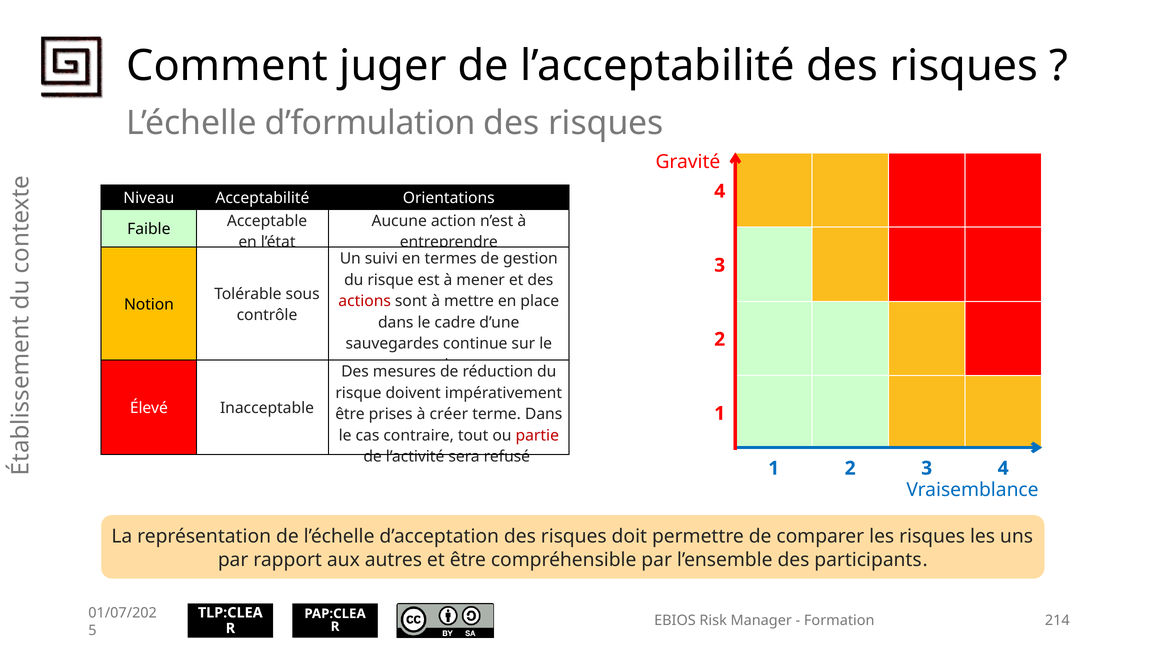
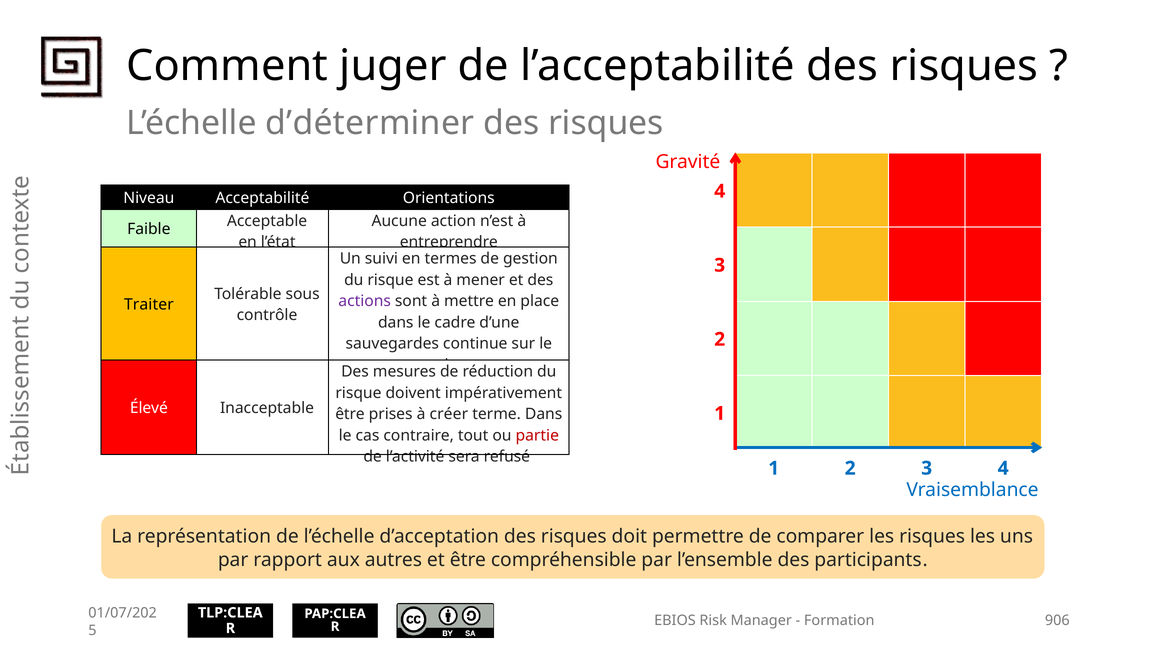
d’formulation: d’formulation -> d’déterminer (370, 123)
actions colour: red -> purple (365, 301)
Notion: Notion -> Traiter (149, 305)
214: 214 -> 906 (1057, 621)
